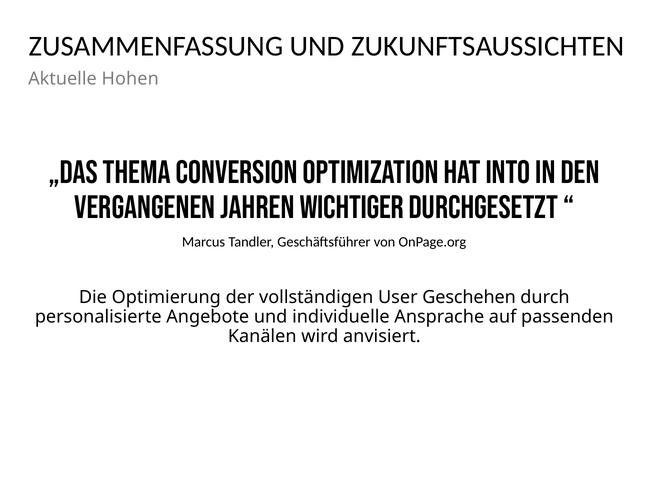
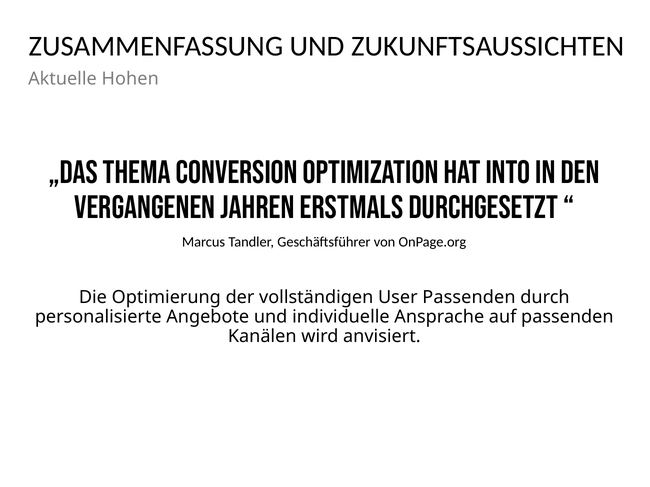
wichtiger: wichtiger -> erstmals (351, 208)
User Geschehen: Geschehen -> Passenden (469, 298)
